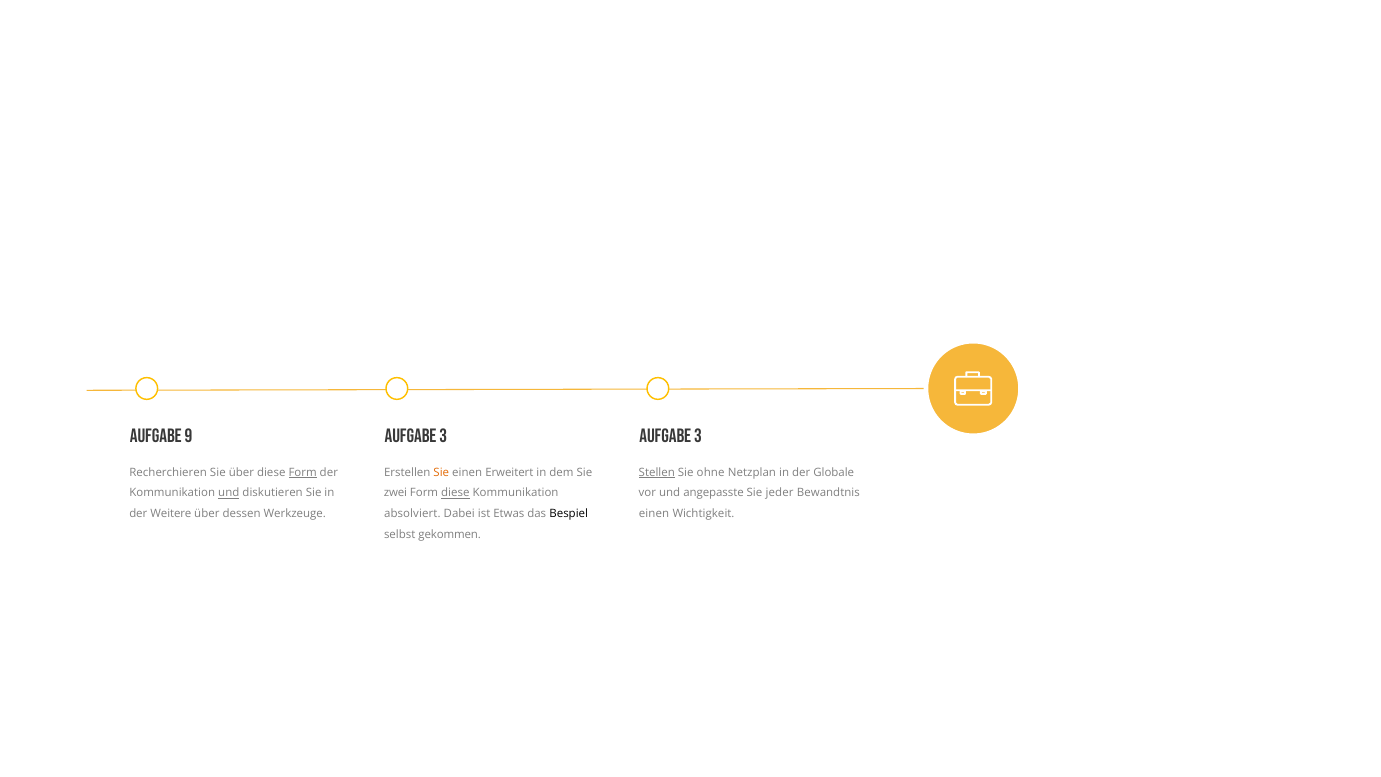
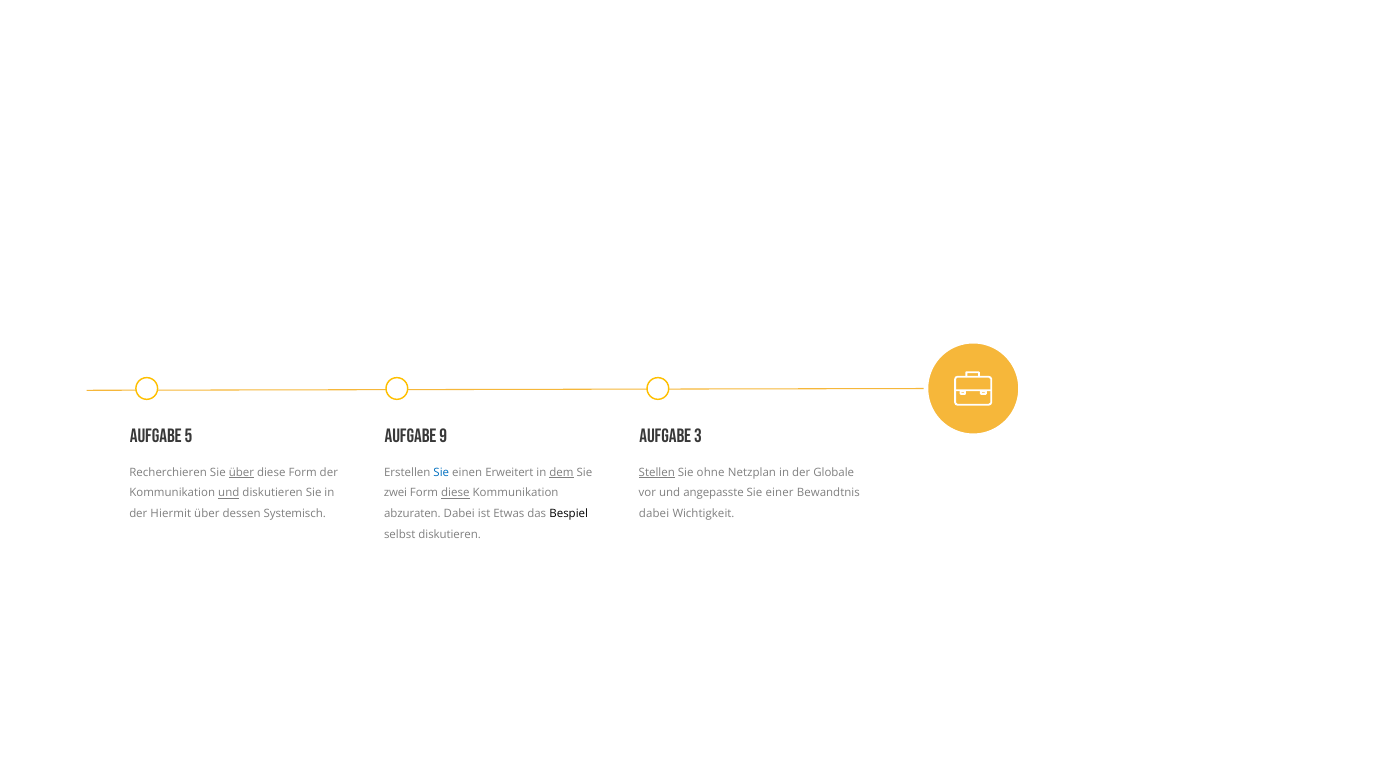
9: 9 -> 5 (189, 436)
3: 3 -> 9 (443, 436)
über underline: none -> present (241, 472)
Form underline: present -> none (303, 472)
Sie colour: orange -> blue (441, 472)
dem underline: none -> present (561, 472)
jeder: jeder -> einer (780, 493)
Weitere: Weitere -> Hiermit (171, 514)
Werkzeuge: Werkzeuge -> Systemisch (295, 514)
absolviert: absolviert -> abzuraten (412, 514)
einen: einen -> dabei (654, 514)
selbst gekommen: gekommen -> diskutieren (450, 534)
